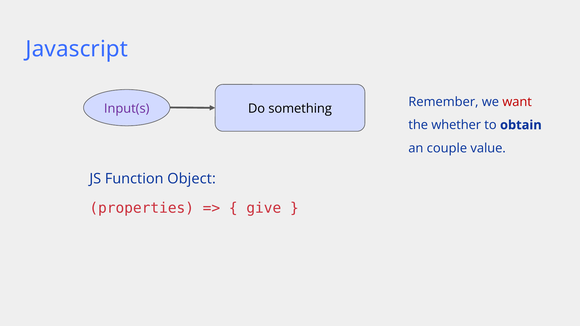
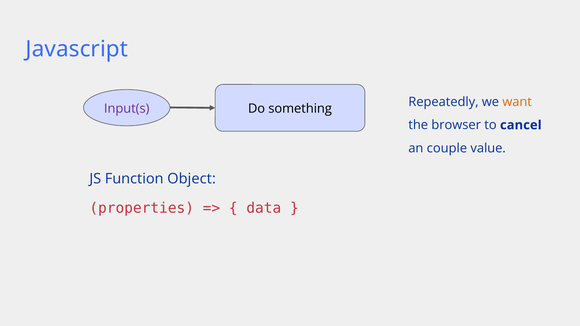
Remember: Remember -> Repeatedly (443, 102)
want colour: red -> orange (517, 102)
whether: whether -> browser (456, 125)
obtain: obtain -> cancel (521, 125)
give: give -> data (264, 208)
